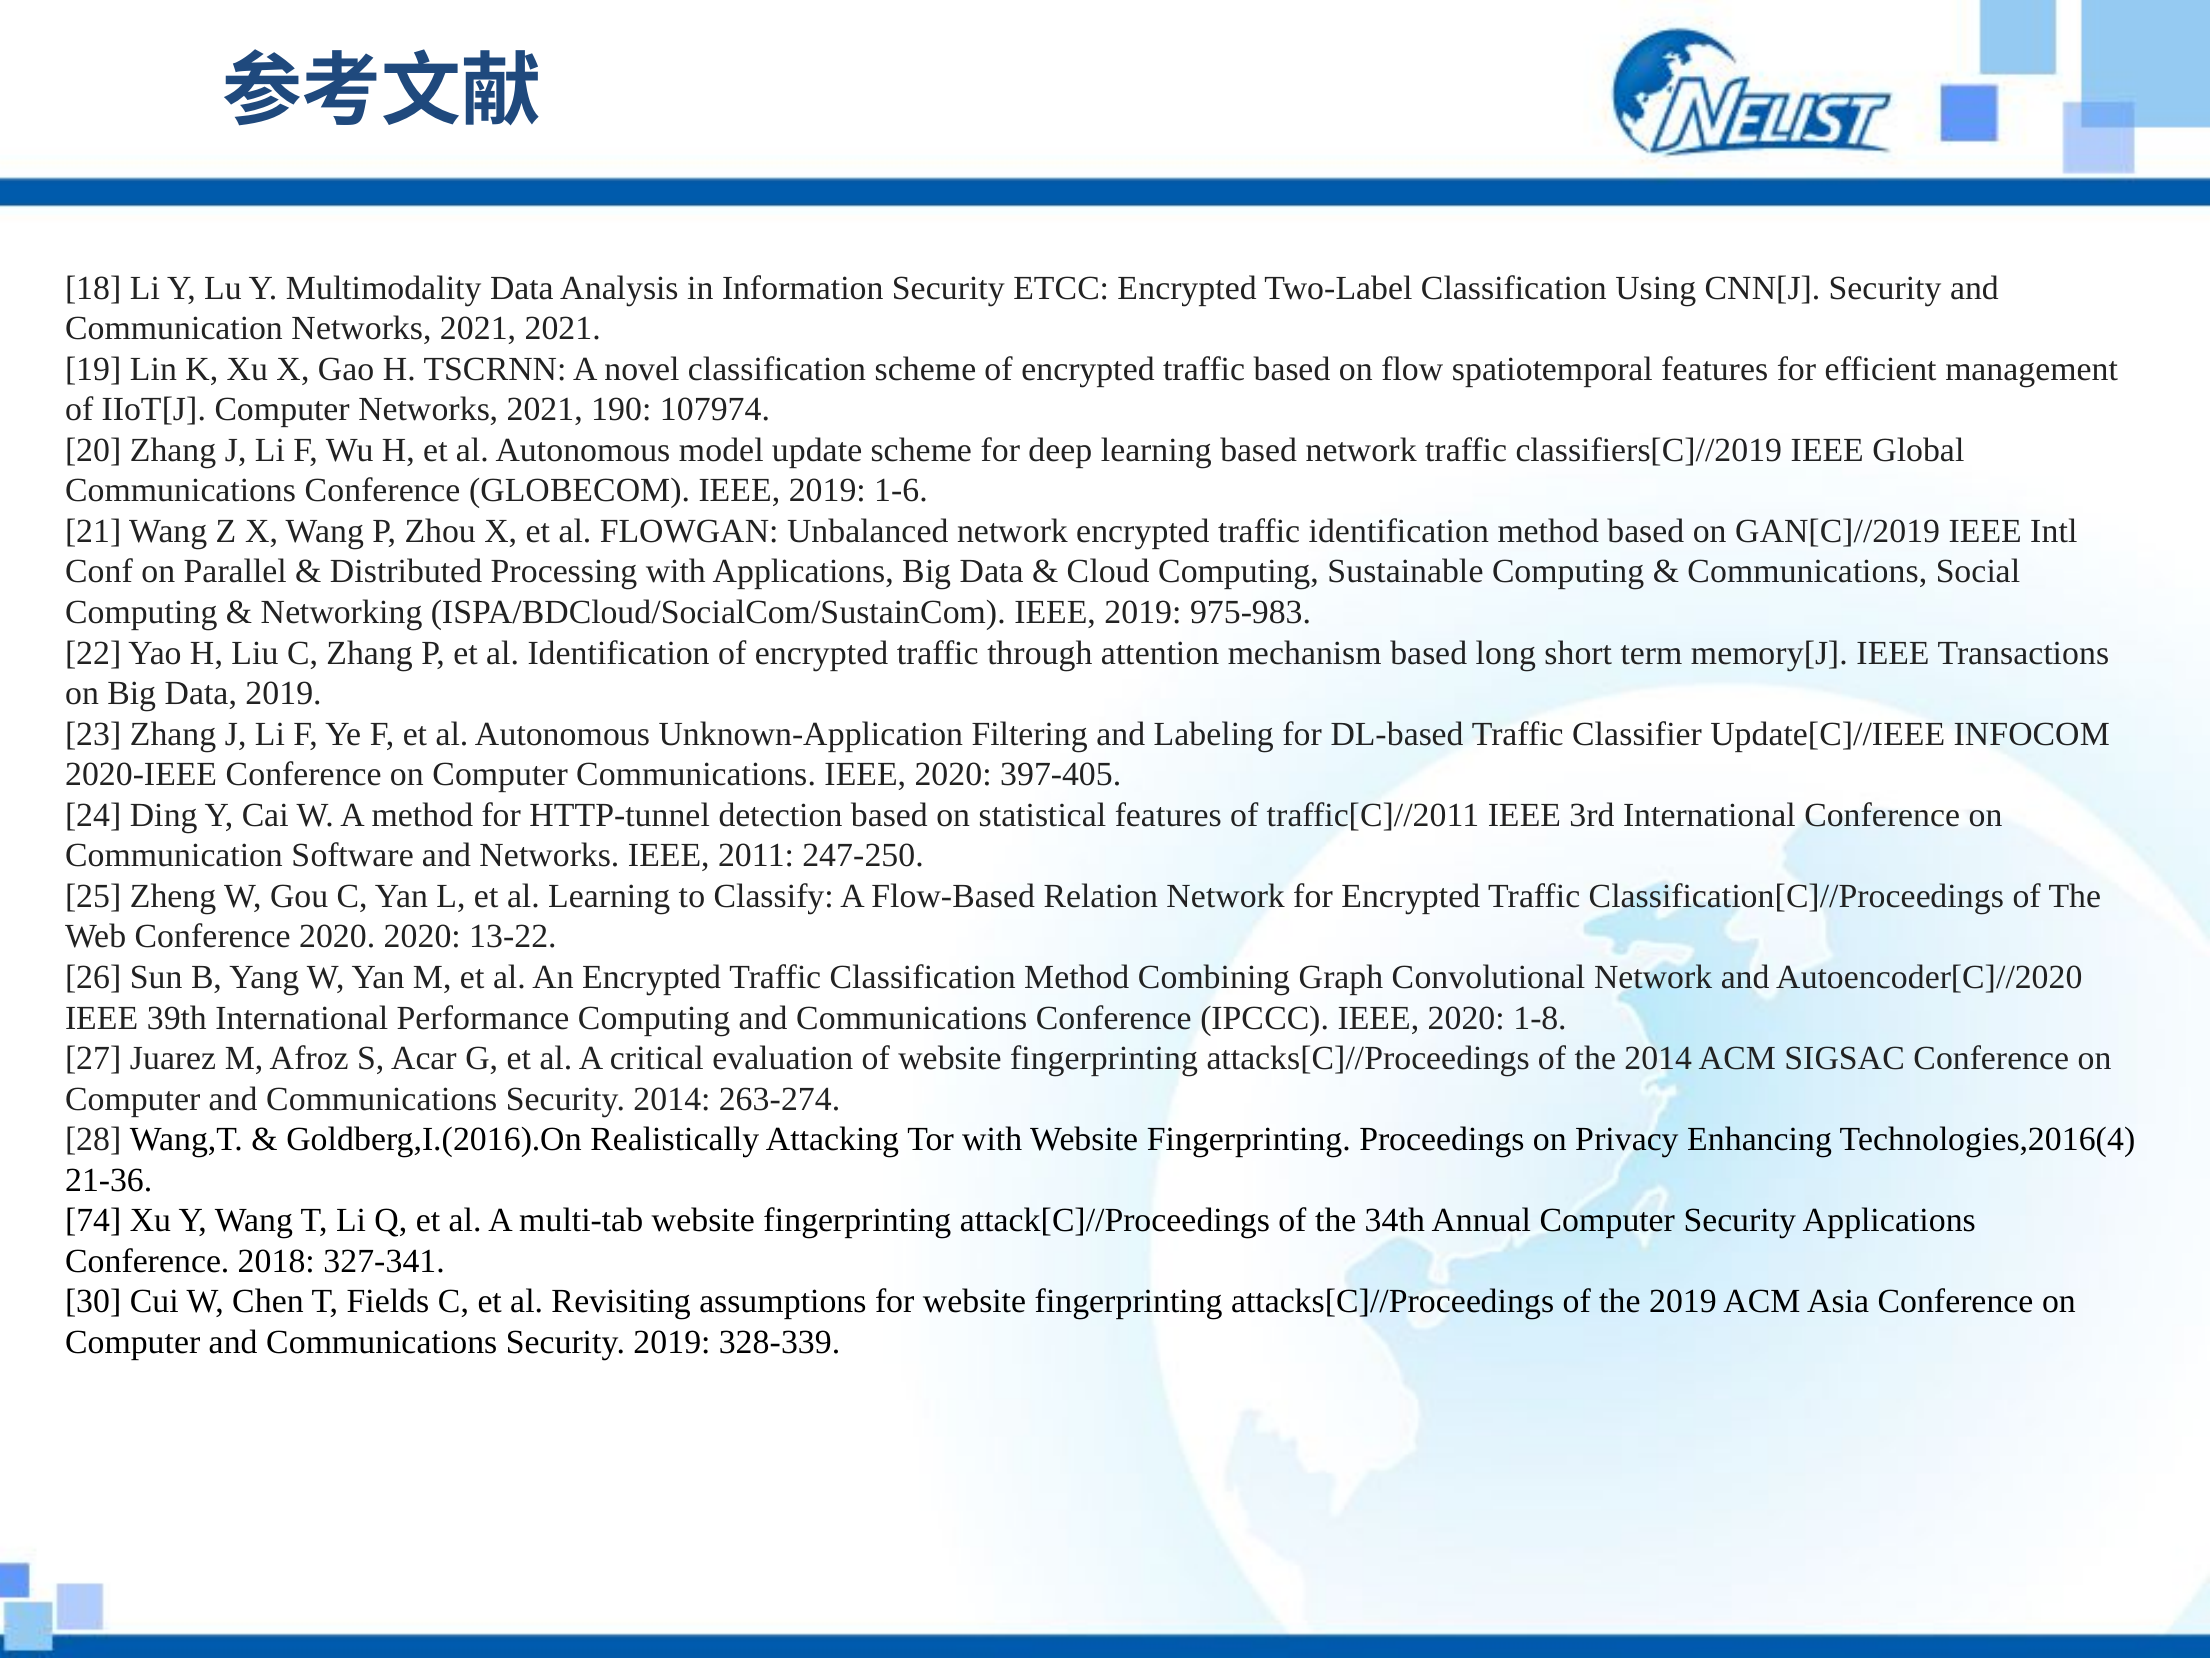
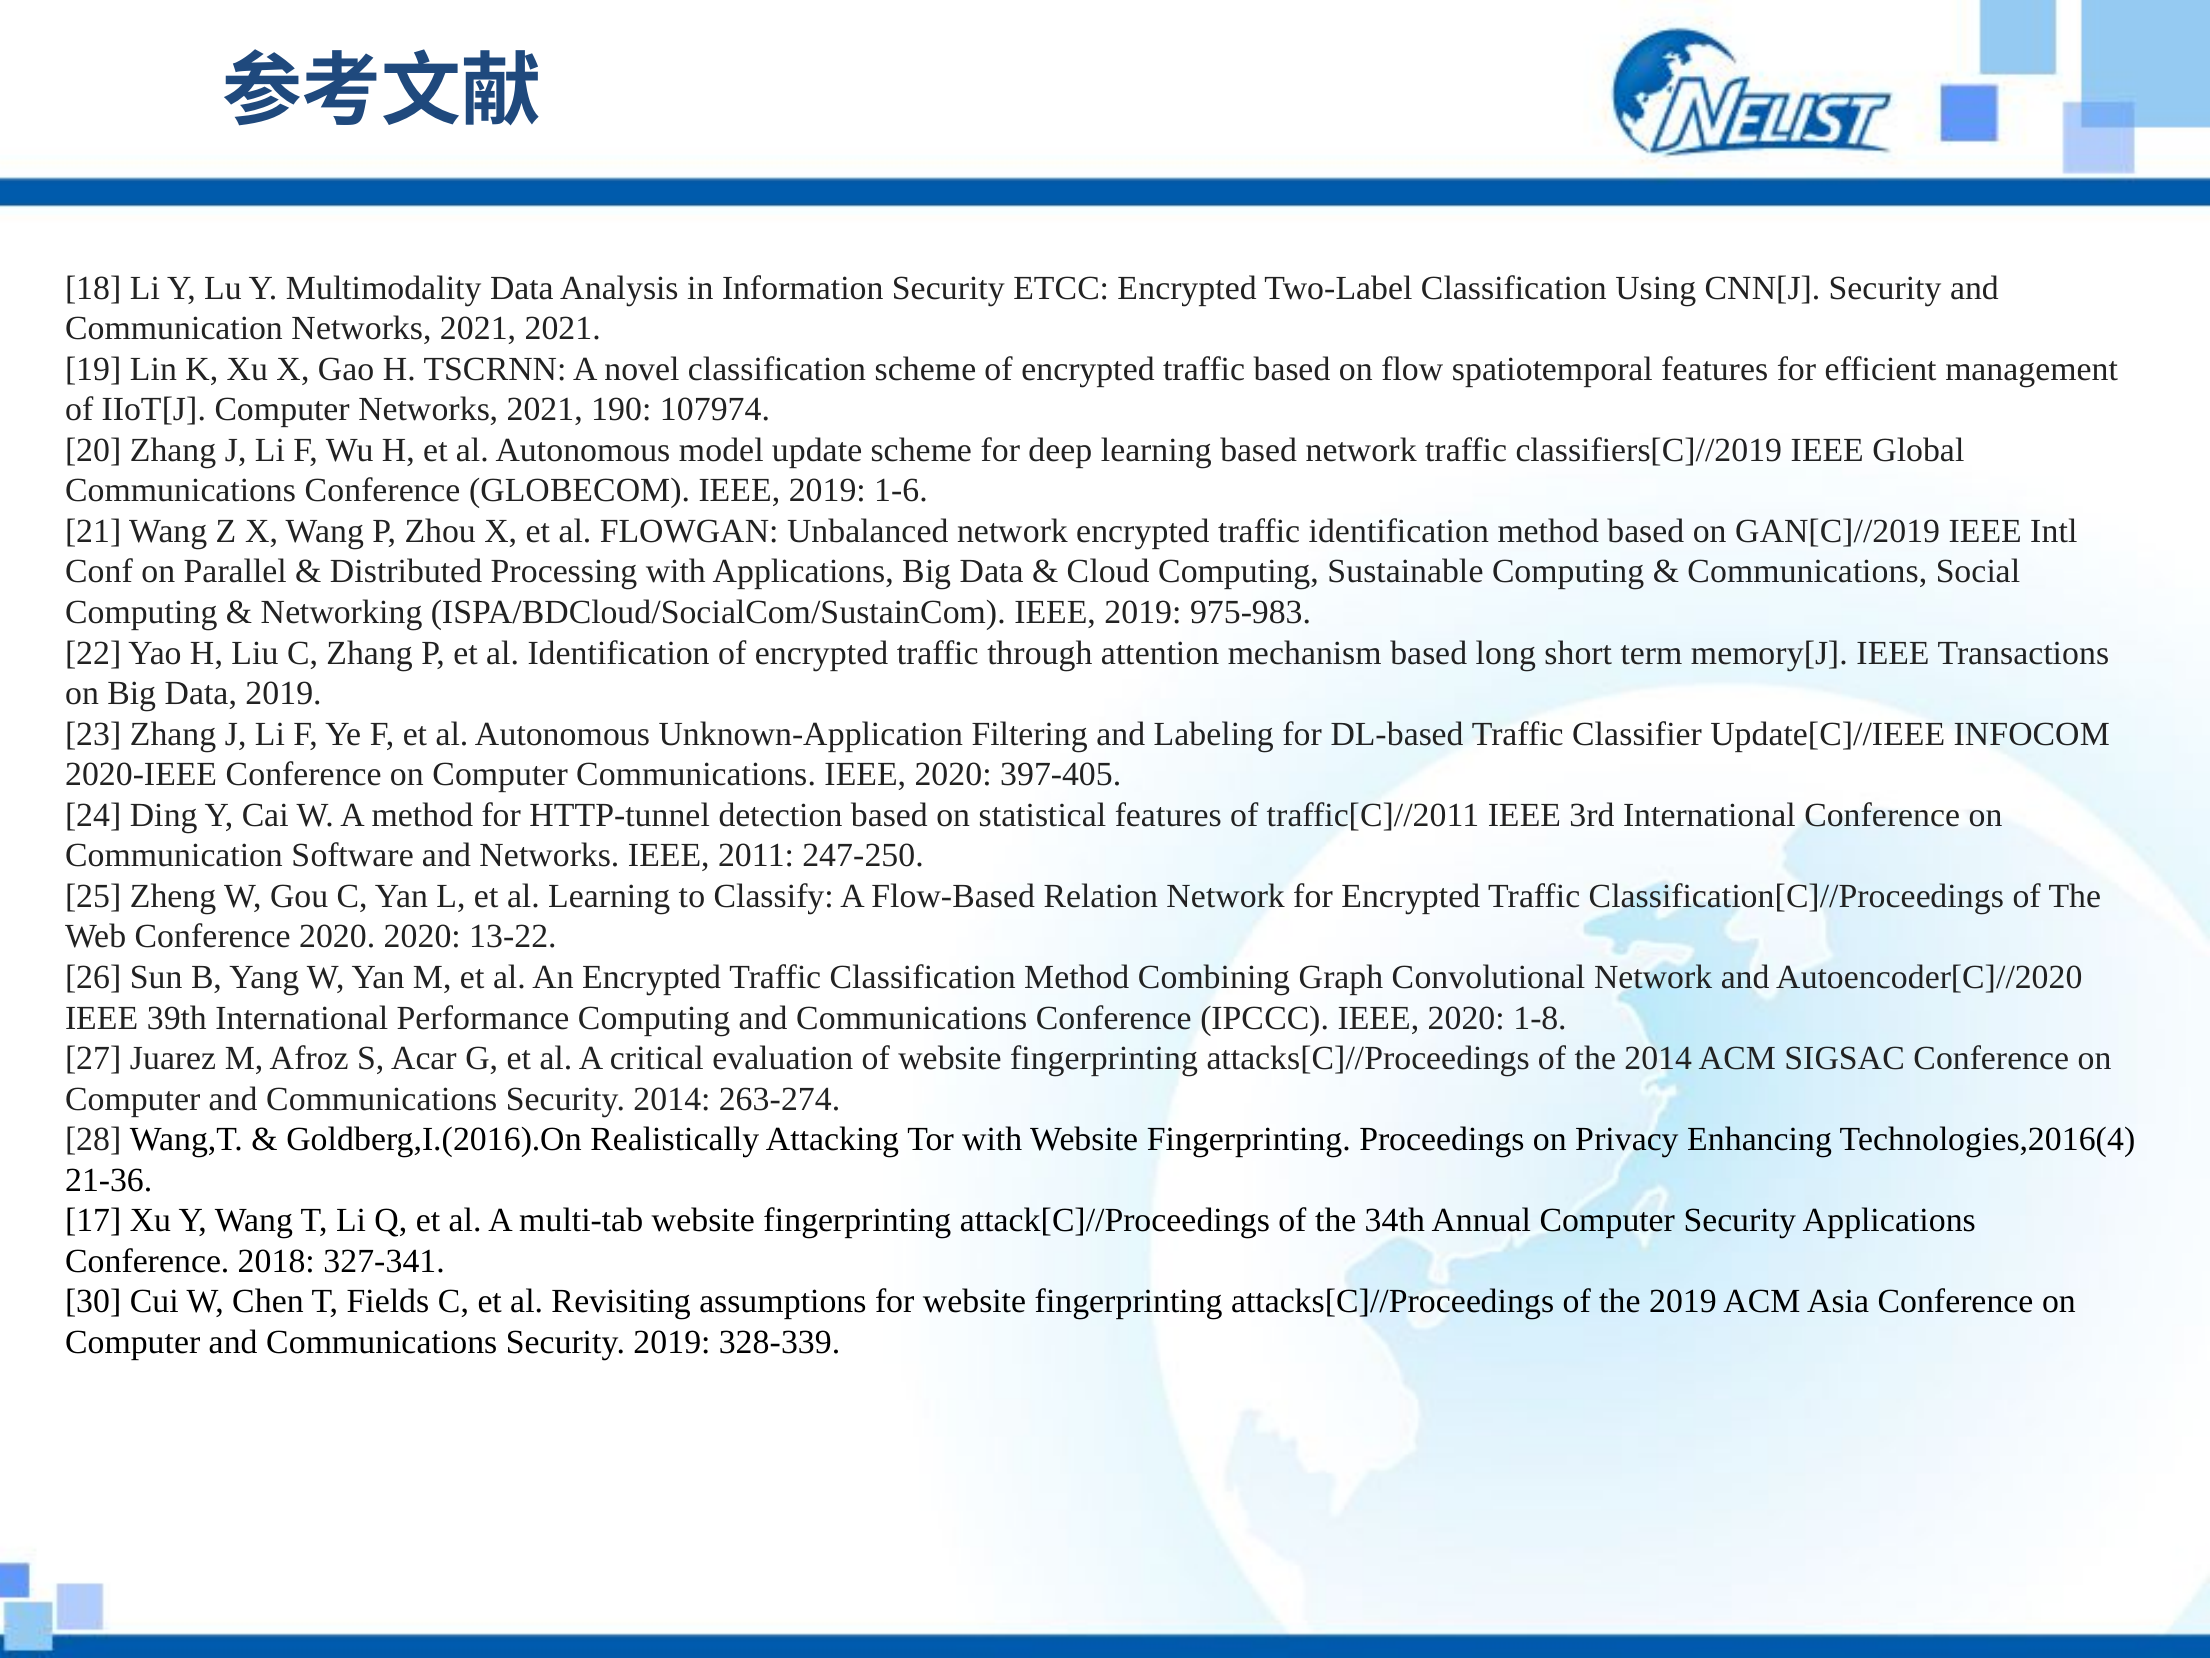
74: 74 -> 17 (93, 1220)
